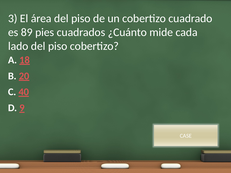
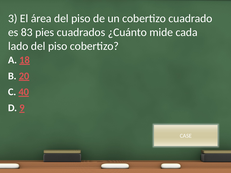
89: 89 -> 83 (27, 32)
